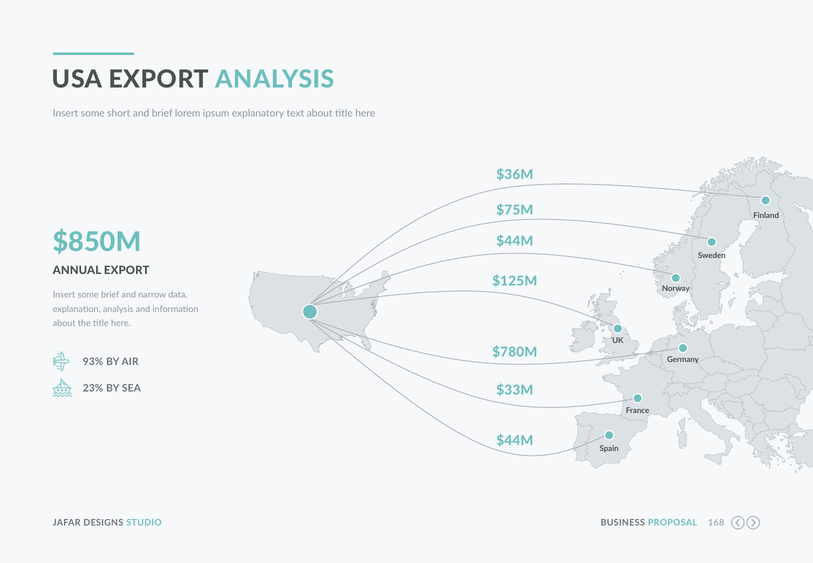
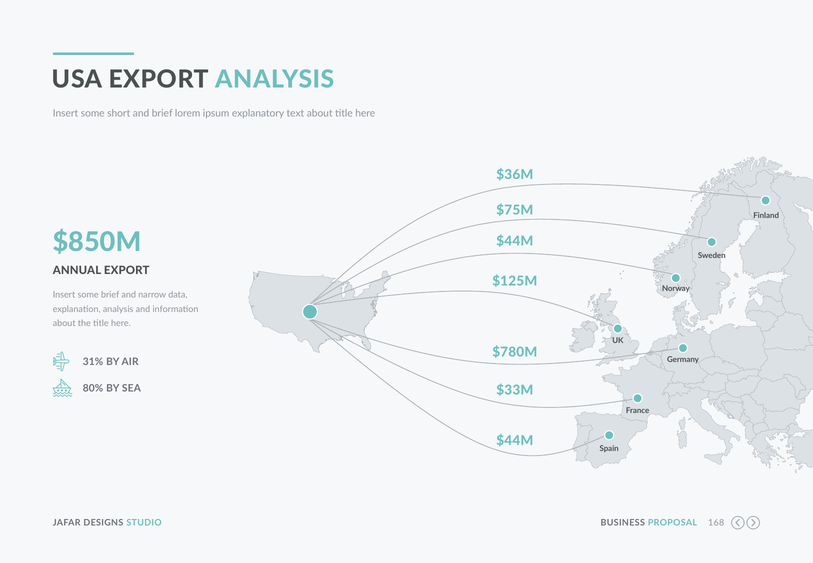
93%: 93% -> 31% (93, 362)
23%: 23% -> 80% (93, 388)
